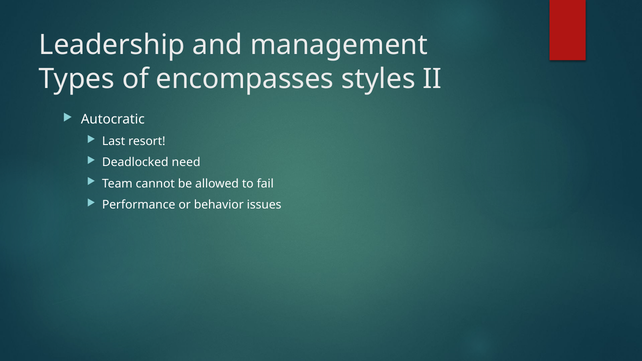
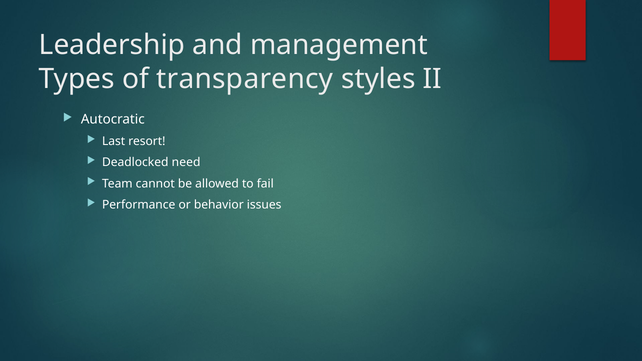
encompasses: encompasses -> transparency (245, 79)
